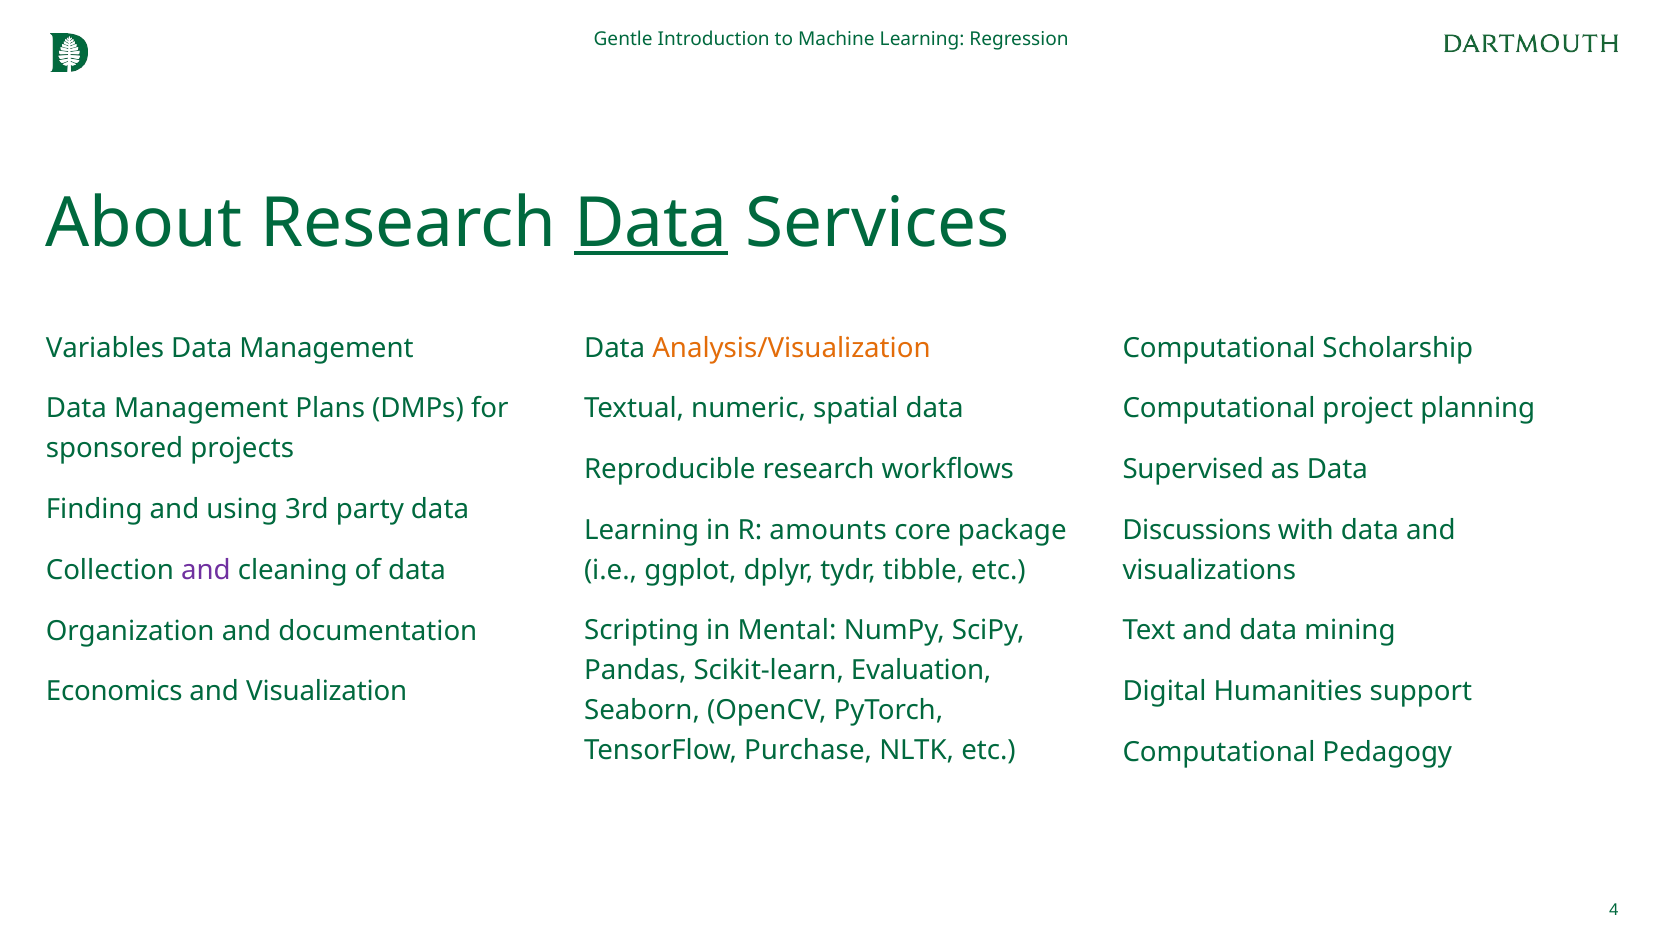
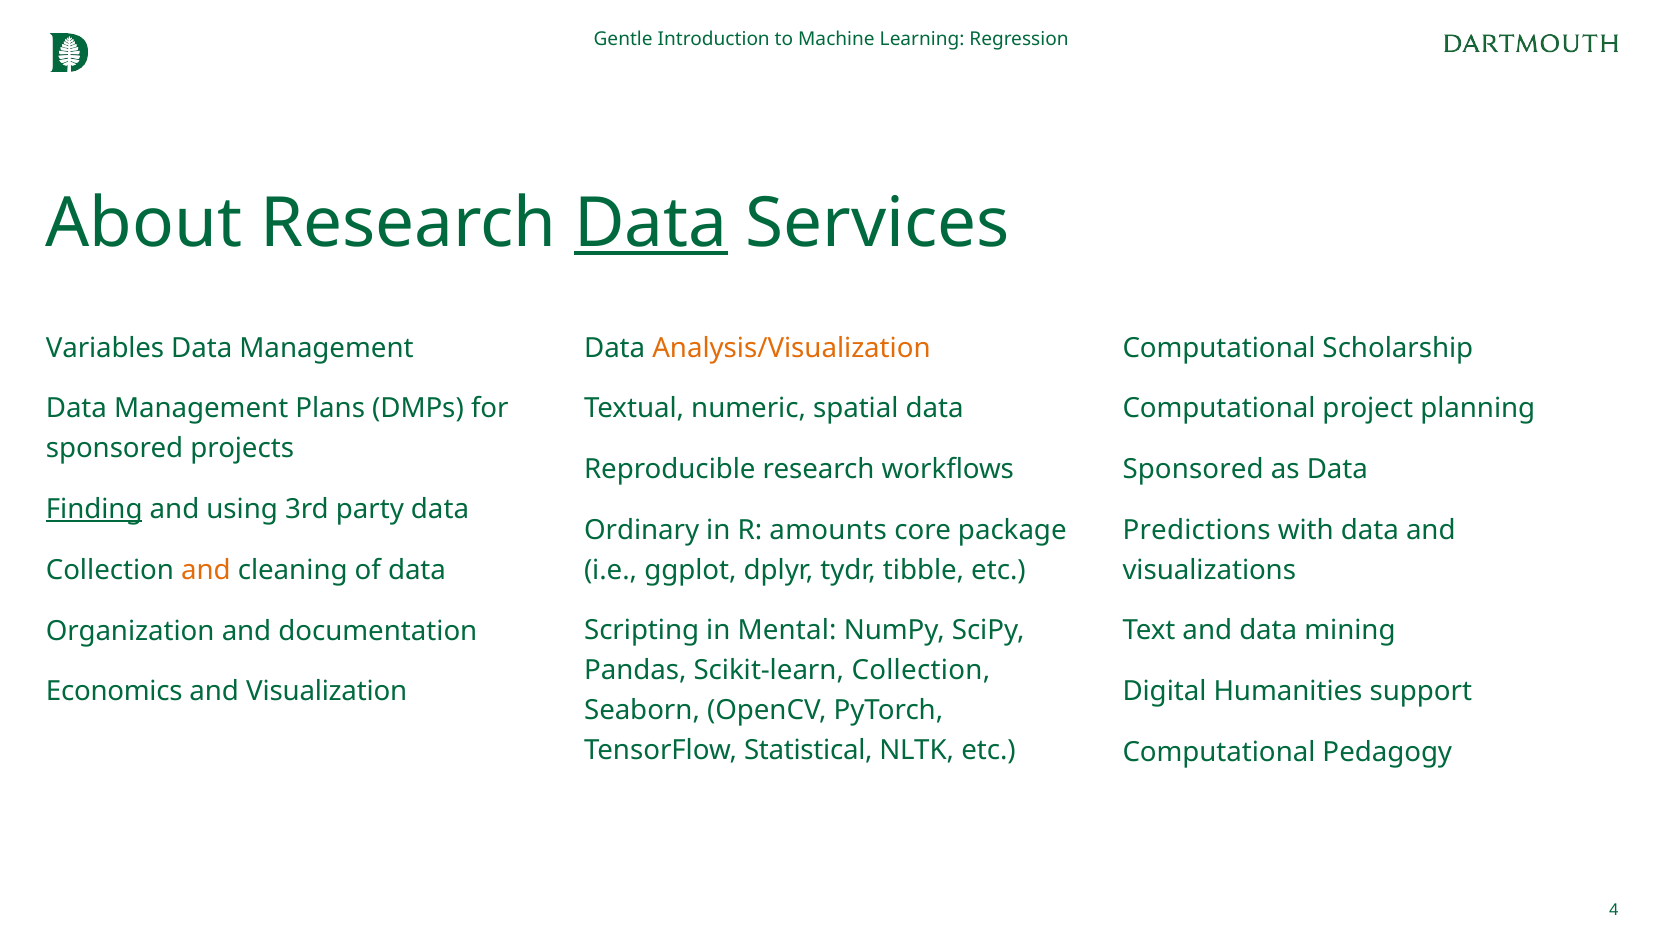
Supervised: Supervised -> Sponsored (1193, 469)
Finding underline: none -> present (94, 509)
Learning: Learning -> Ordinary (642, 530)
Discussions: Discussions -> Predictions (1197, 530)
and colour: purple -> orange (206, 570)
Scikit-learn Evaluation: Evaluation -> Collection (921, 670)
Purchase: Purchase -> Statistical (808, 750)
